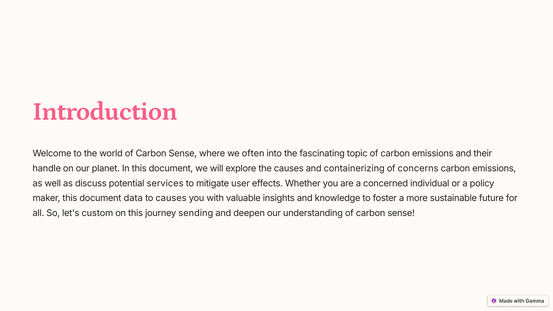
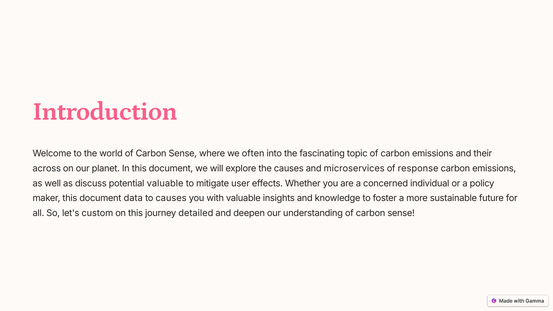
handle: handle -> across (47, 169)
containerizing: containerizing -> microservices (354, 169)
concerns: concerns -> response (418, 169)
potential services: services -> valuable (165, 183)
sending: sending -> detailed (196, 213)
